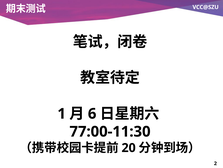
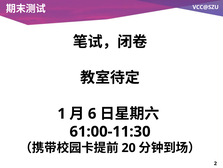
77:00-11:30: 77:00-11:30 -> 61:00-11:30 (110, 131)
